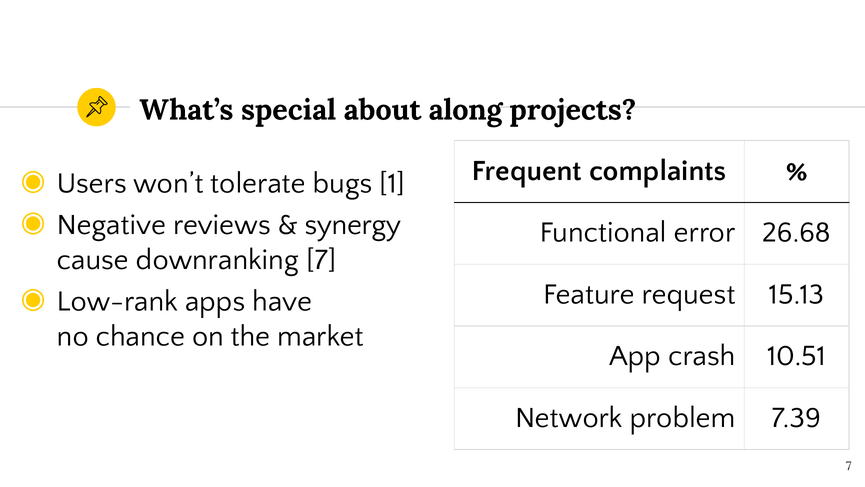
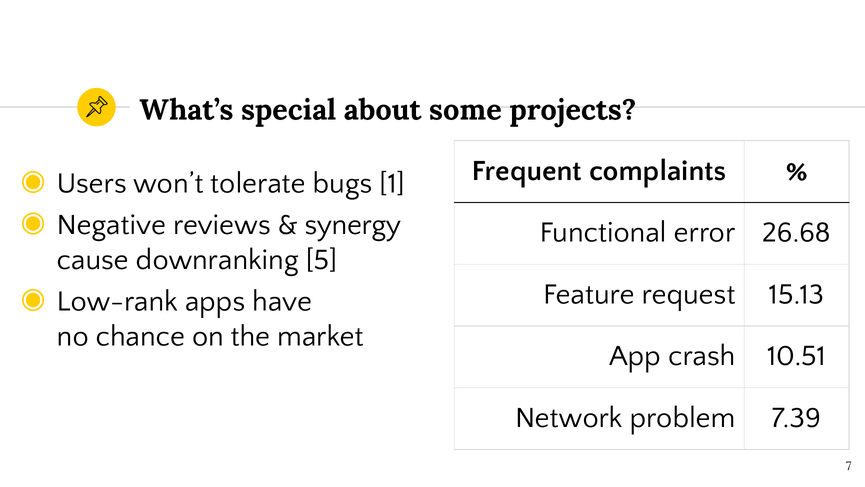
along: along -> some (465, 110)
downranking 7: 7 -> 5 (322, 259)
